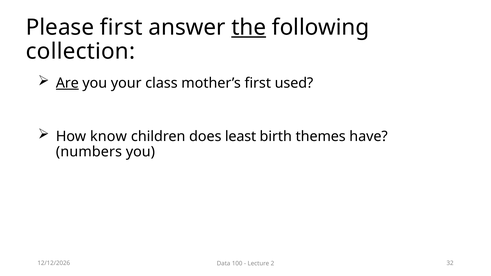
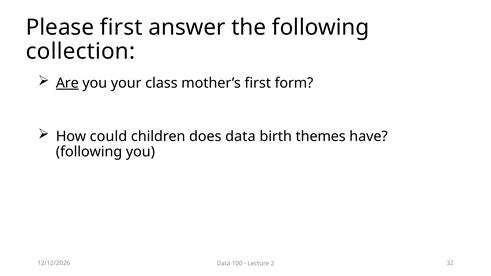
the underline: present -> none (249, 27)
used: used -> form (294, 83)
know: know -> could (108, 136)
does least: least -> data (240, 136)
numbers: numbers -> following (89, 152)
